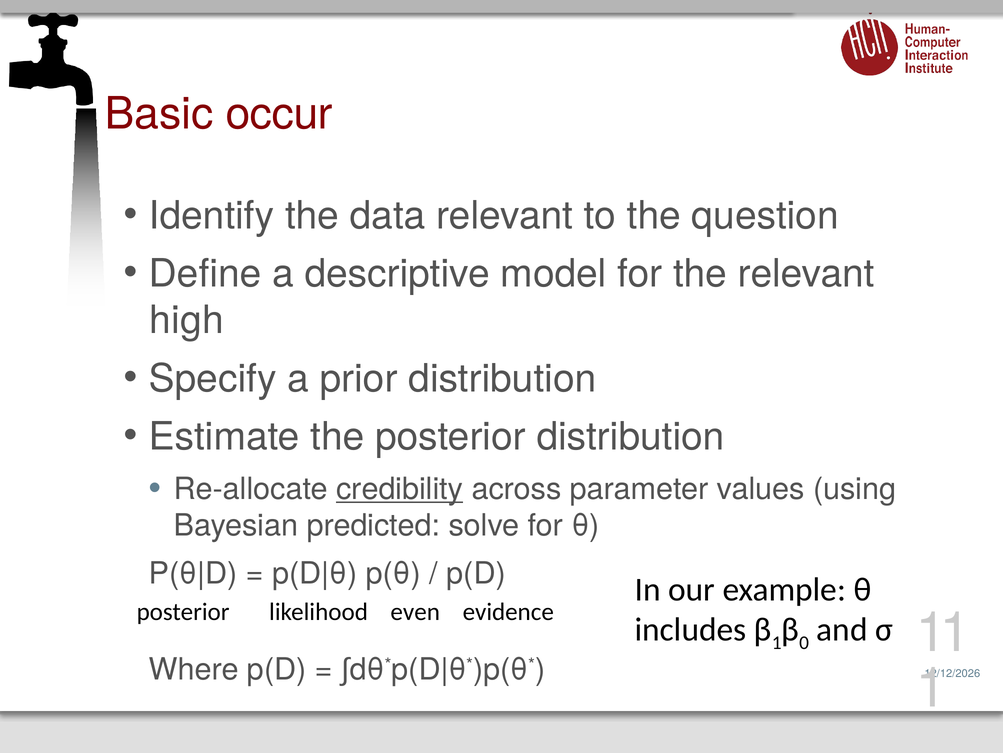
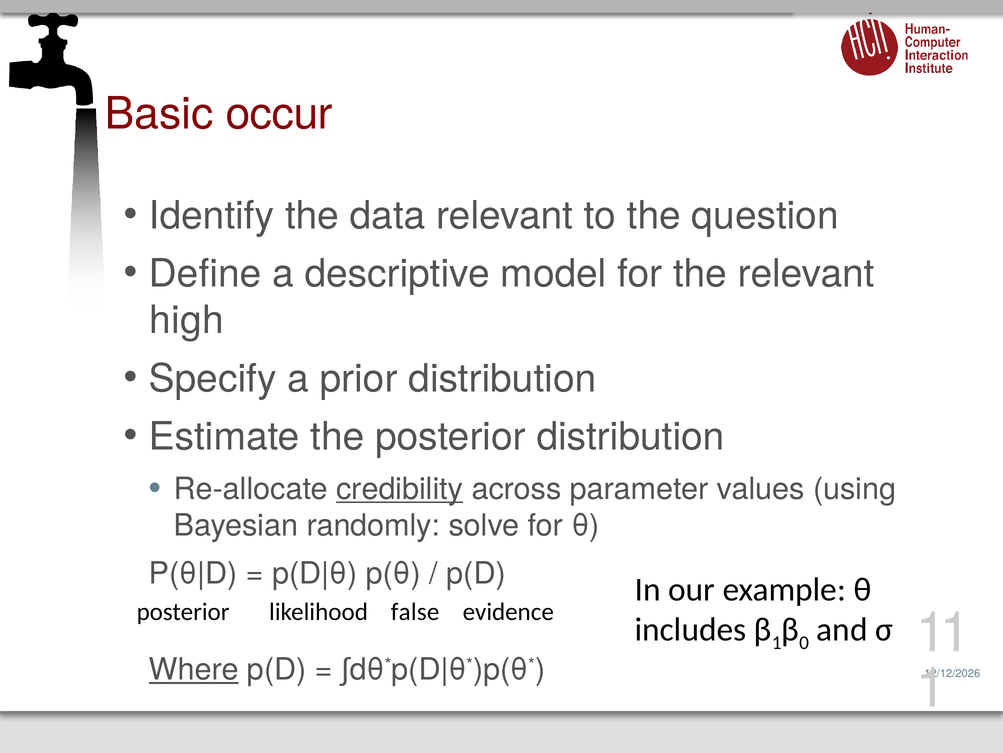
predicted: predicted -> randomly (373, 525)
even: even -> false (415, 611)
Where underline: none -> present (194, 669)
